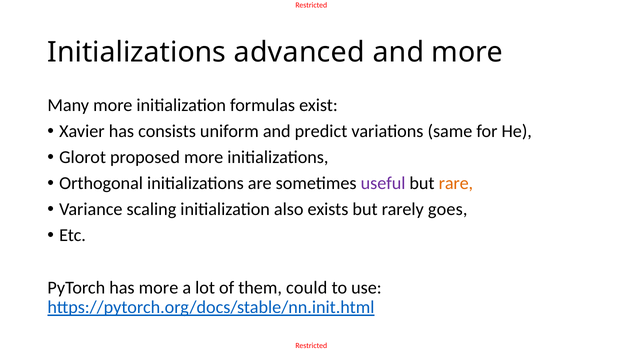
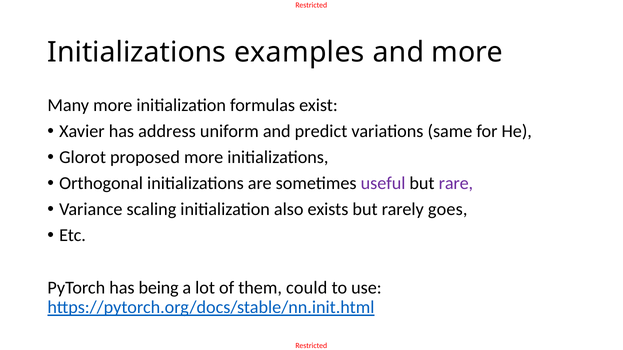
advanced: advanced -> examples (299, 52)
consists: consists -> address (167, 131)
rare colour: orange -> purple (456, 184)
has more: more -> being (159, 288)
